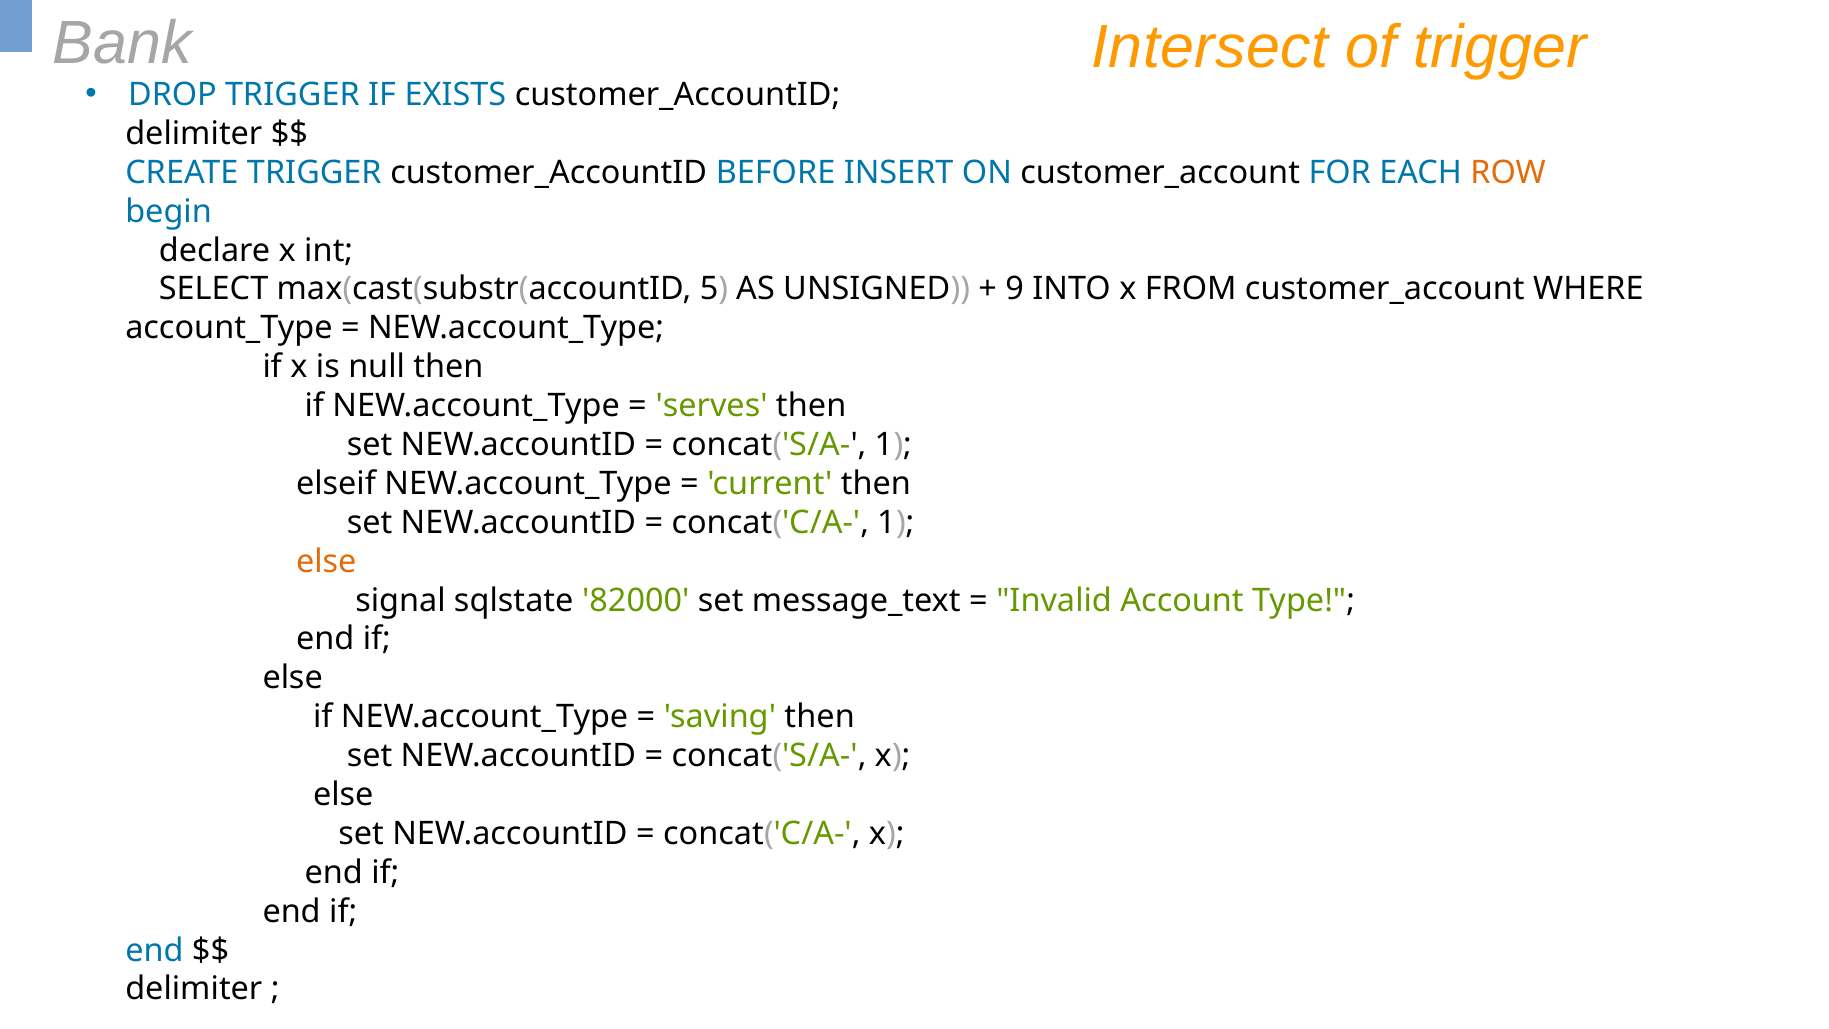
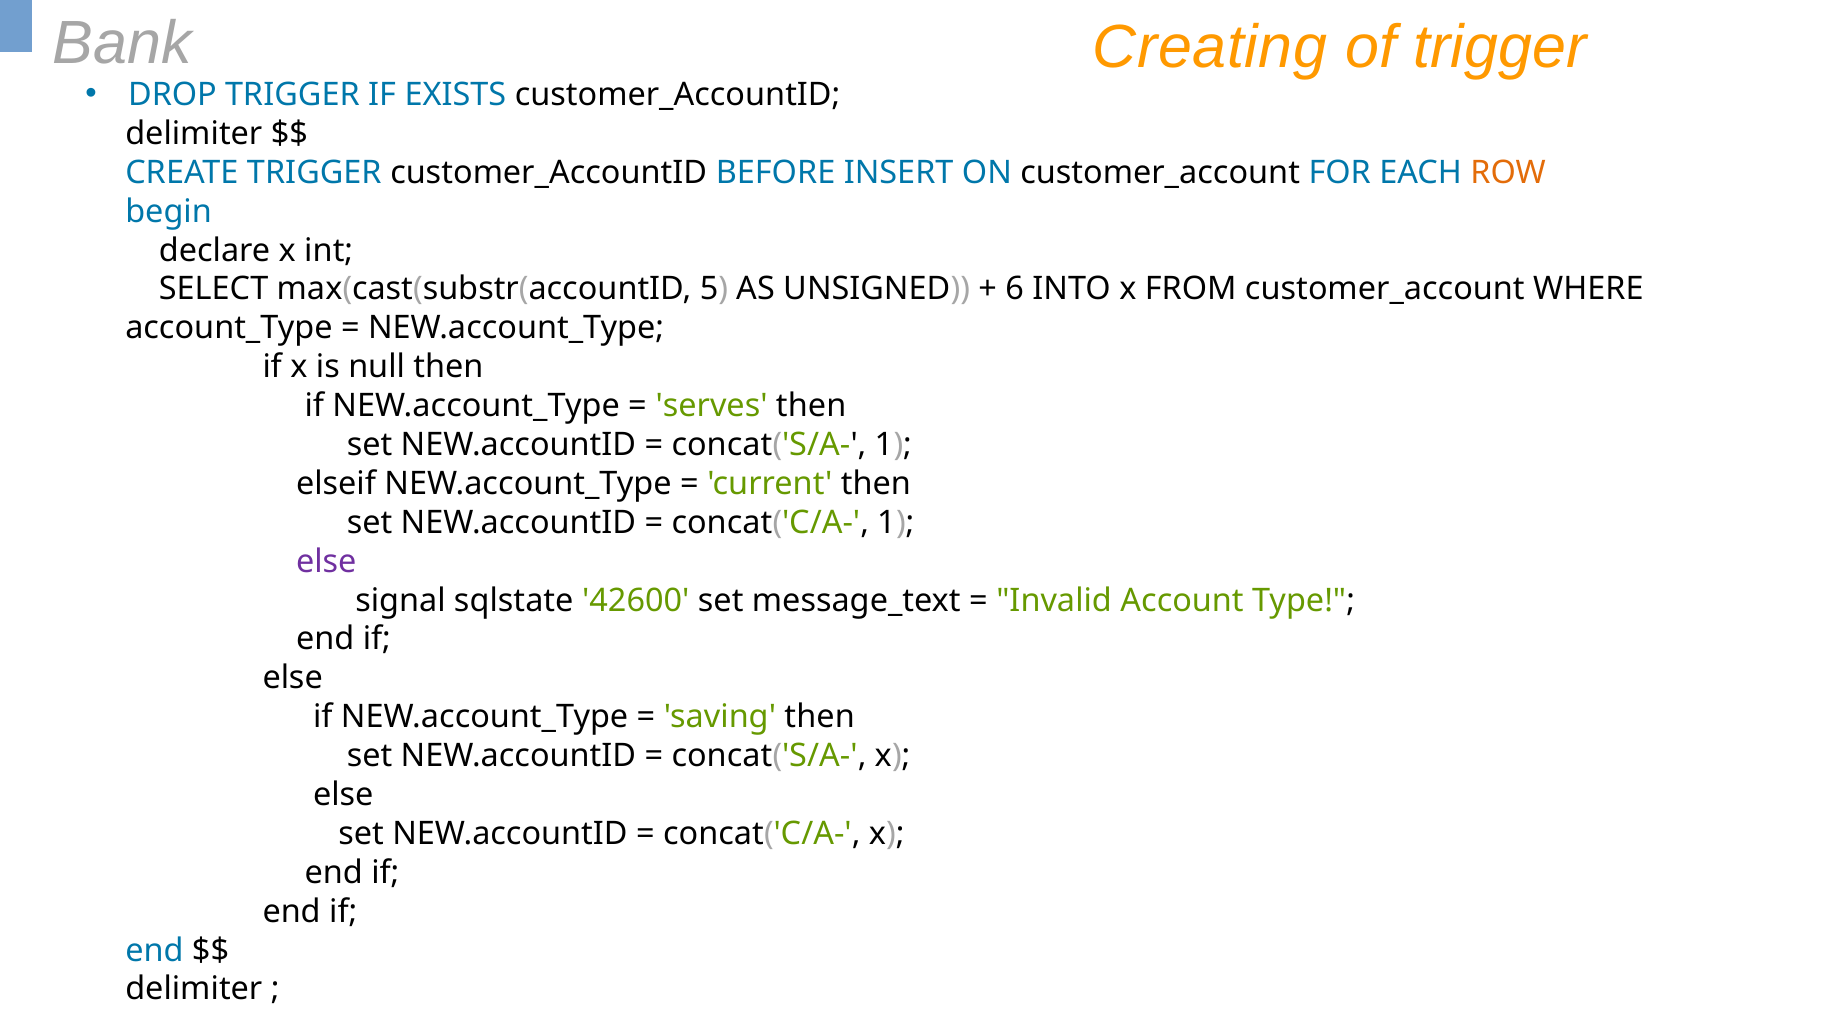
Intersect: Intersect -> Creating (1210, 48)
9: 9 -> 6 (1015, 289)
else colour: orange -> purple (326, 561)
82000: 82000 -> 42600 (636, 600)
